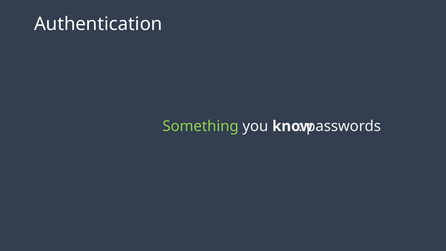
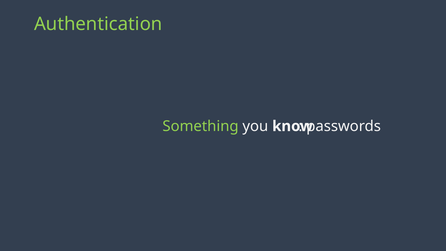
Authentication colour: white -> light green (98, 24)
